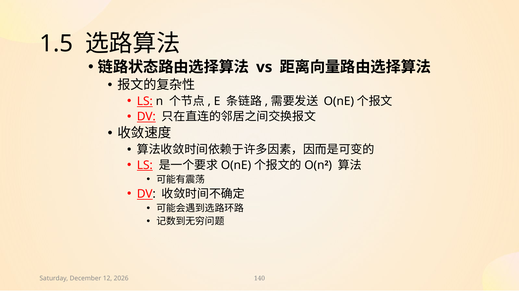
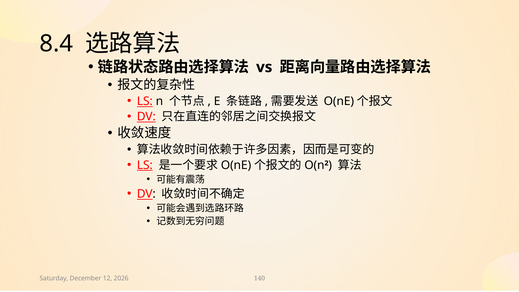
1.5: 1.5 -> 8.4 (56, 44)
